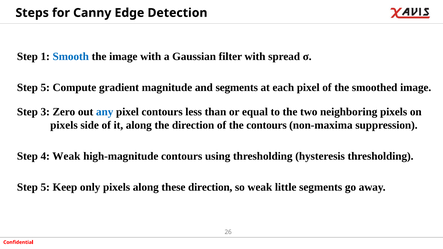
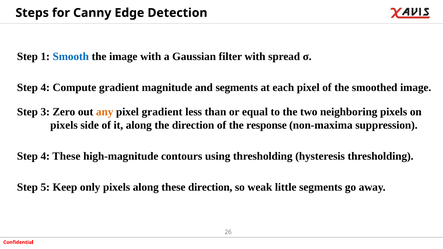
5: 5 -> 4 (45, 88)
any colour: blue -> orange (105, 112)
pixel contours: contours -> gradient (162, 112)
the contours: contours -> response (267, 125)
4 Weak: Weak -> These (66, 156)
